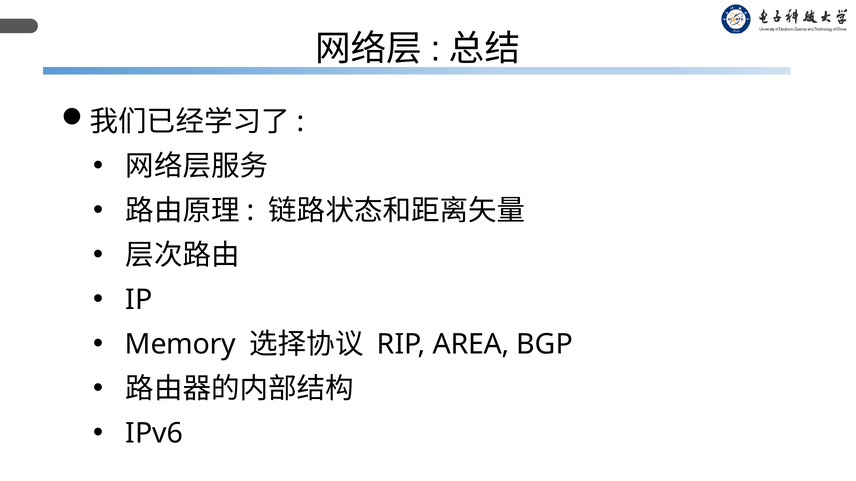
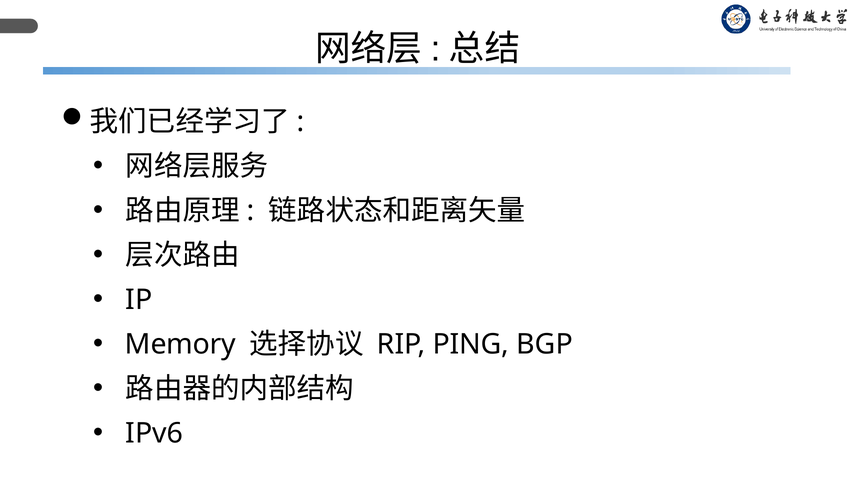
AREA: AREA -> PING (471, 345)
